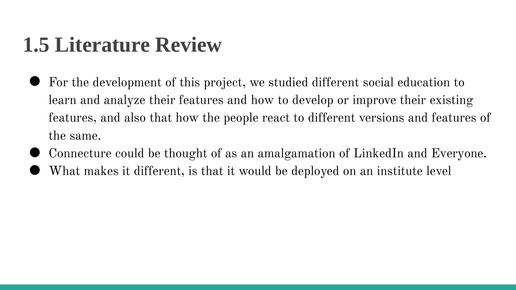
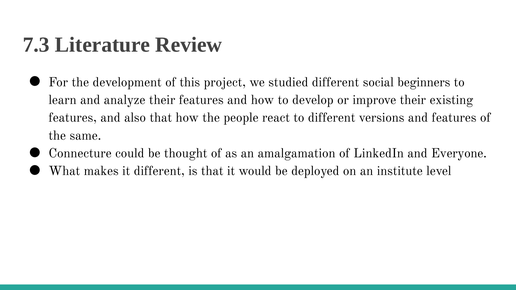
1.5: 1.5 -> 7.3 (36, 45)
education: education -> beginners (424, 82)
